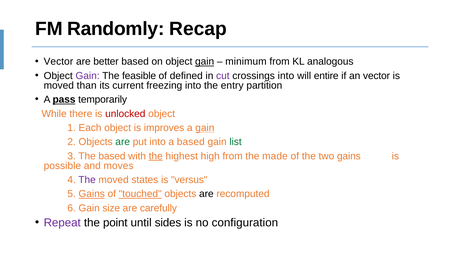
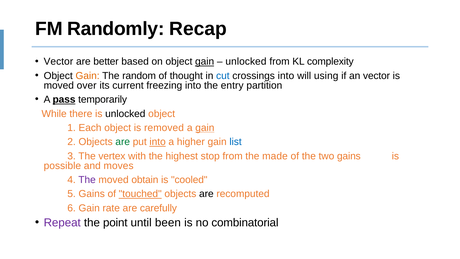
minimum: minimum -> unlocked (246, 62)
analogous: analogous -> complexity (330, 62)
Gain colour: purple -> orange (88, 76)
feasible: feasible -> random (139, 76)
defined: defined -> thought (186, 76)
cut colour: purple -> blue (223, 76)
entire: entire -> using (326, 76)
than: than -> over (87, 85)
unlocked colour: red -> black (125, 114)
improves: improves -> removed (164, 128)
into underline: none -> present (158, 142)
a based: based -> higher (191, 142)
list colour: green -> blue (236, 142)
The based: based -> vertex (112, 156)
the underline: present -> none (156, 156)
high: high -> stop (210, 156)
states: states -> obtain (145, 180)
versus: versus -> cooled (189, 180)
Gains underline: present -> none (92, 194)
size: size -> rate (111, 208)
sides: sides -> been (168, 223)
configuration: configuration -> combinatorial (245, 223)
